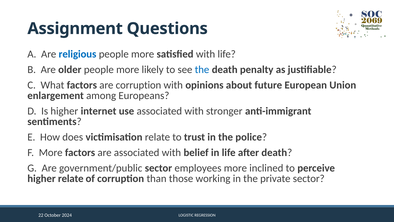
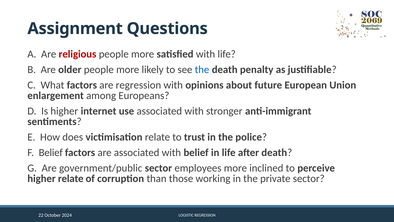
religious colour: blue -> red (78, 54)
are corruption: corruption -> regression (138, 85)
F More: More -> Belief (51, 152)
